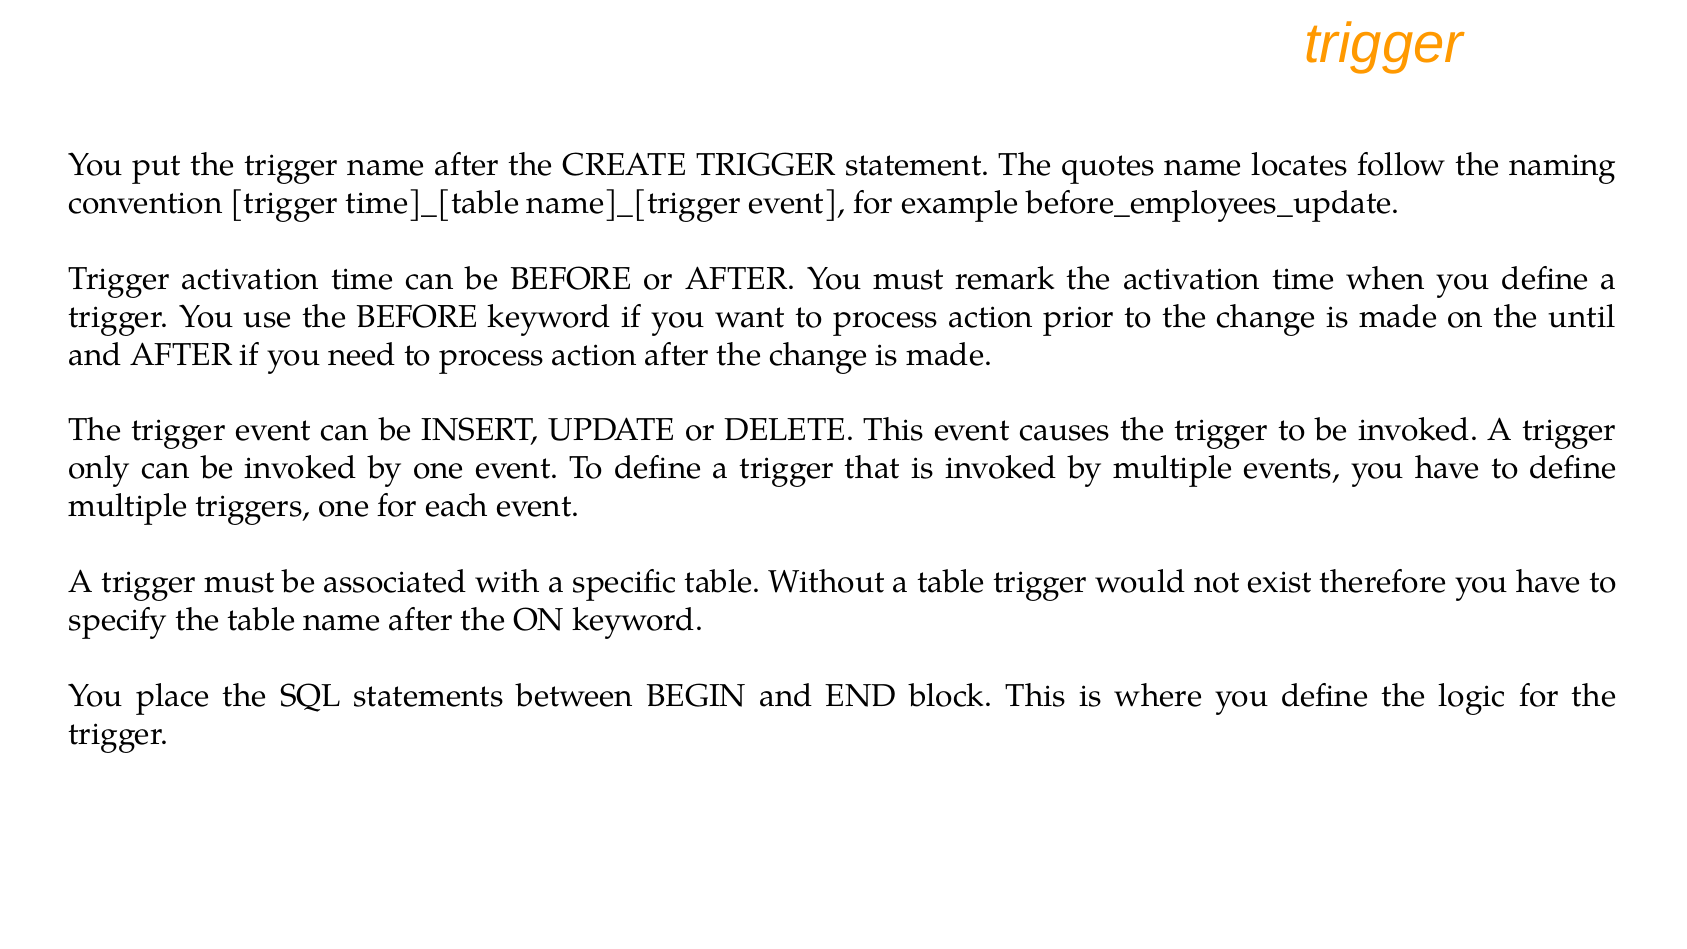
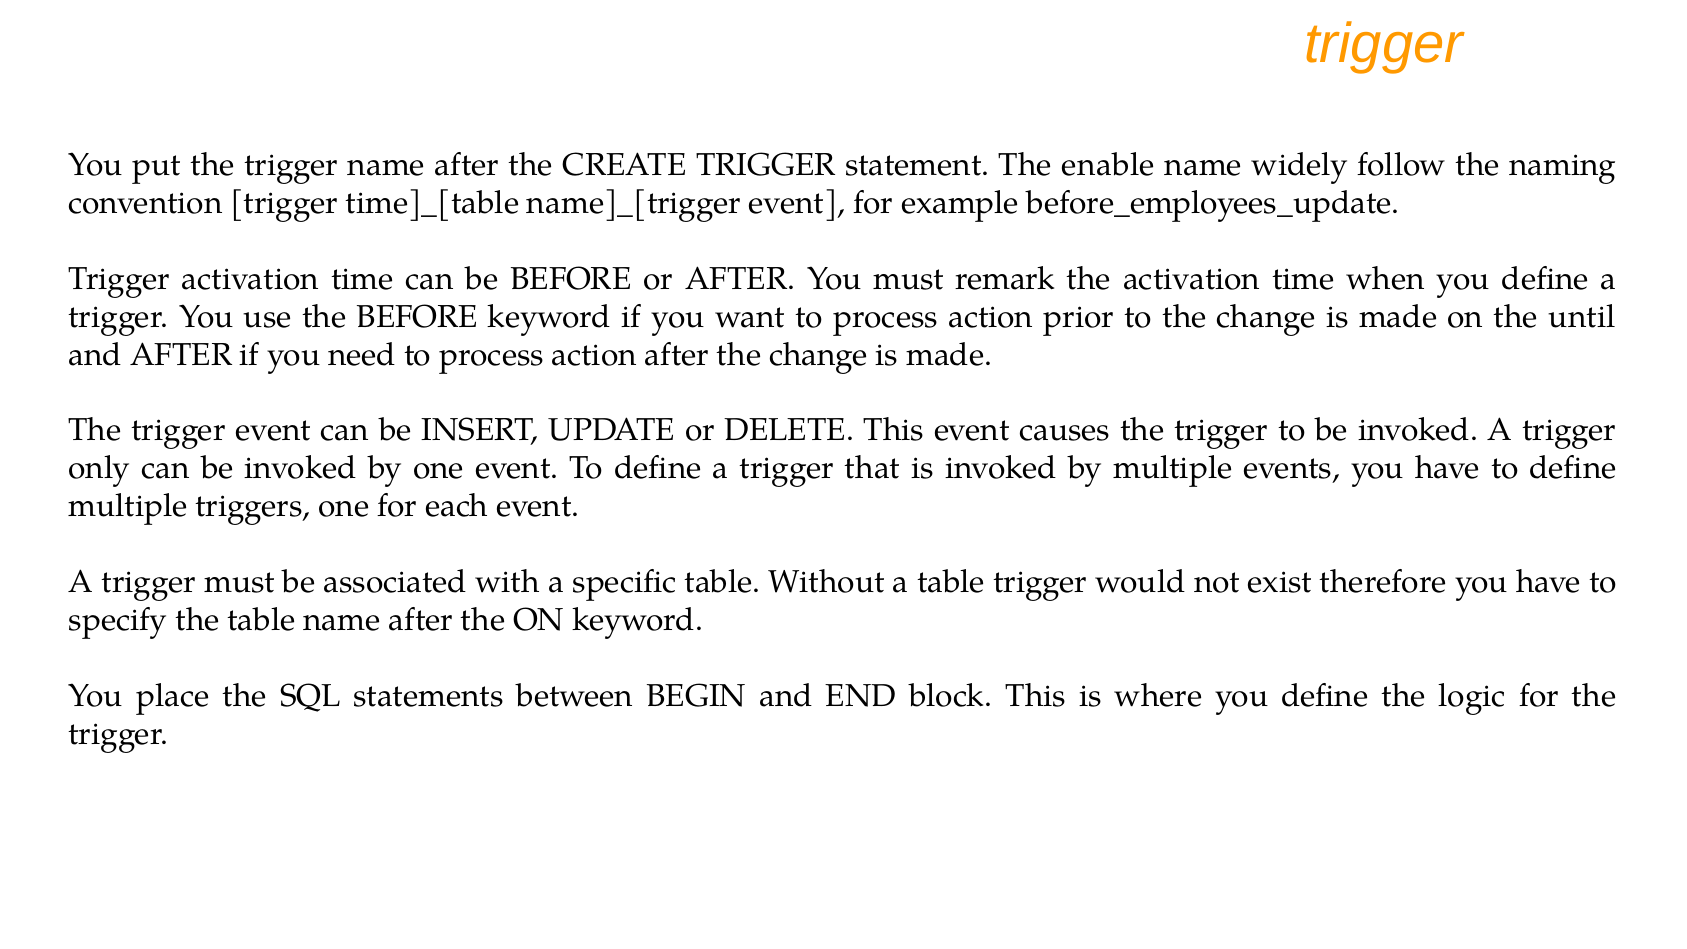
quotes: quotes -> enable (1108, 165)
locates: locates -> widely (1300, 165)
